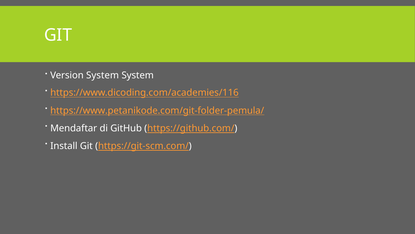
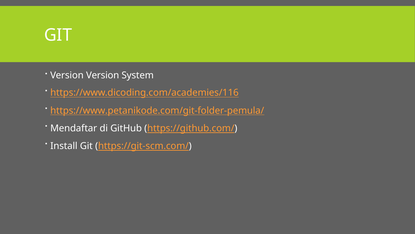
Version System: System -> Version (103, 75)
